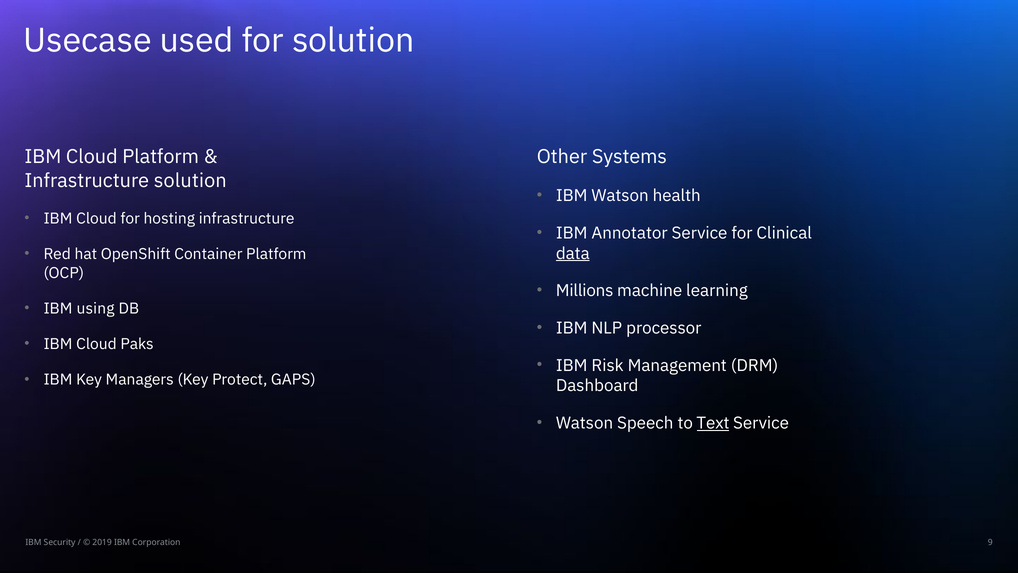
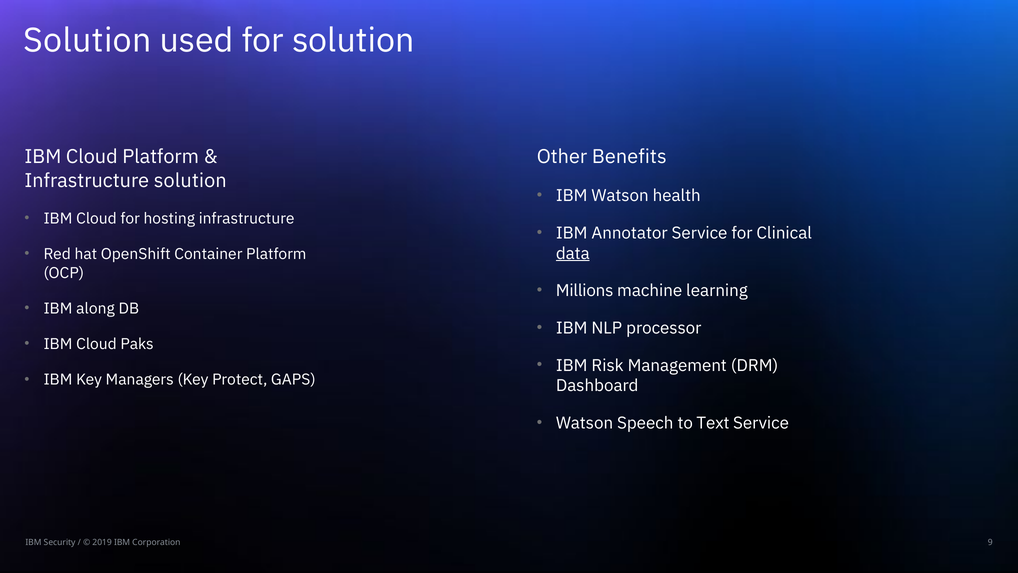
Usecase: Usecase -> Solution (87, 41)
Systems: Systems -> Benefits (629, 157)
using: using -> along (96, 308)
Text underline: present -> none (713, 423)
